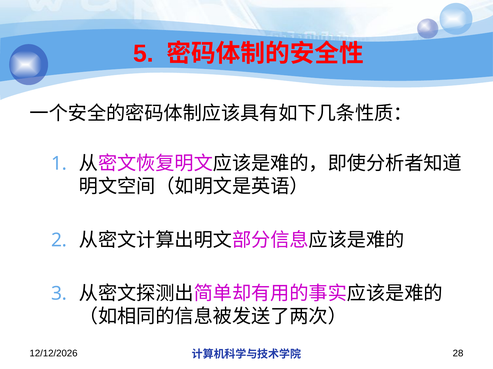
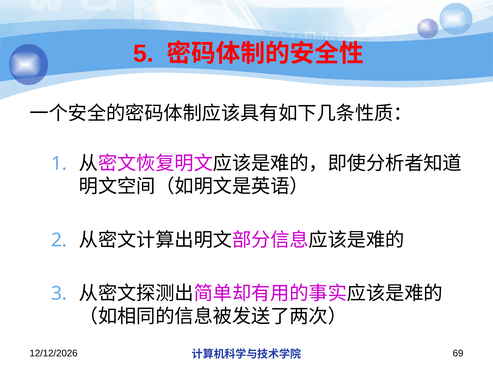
28: 28 -> 69 (458, 354)
